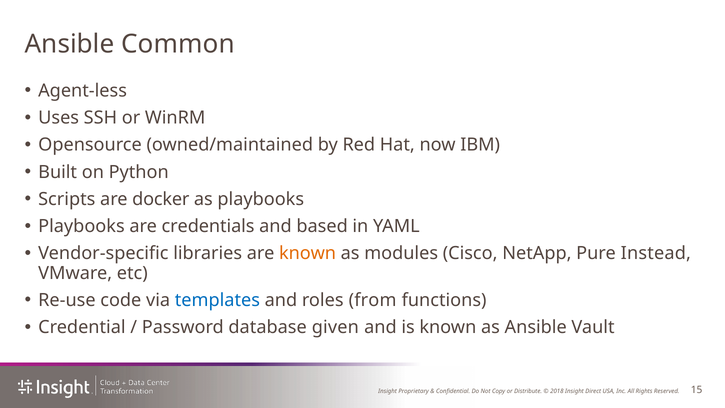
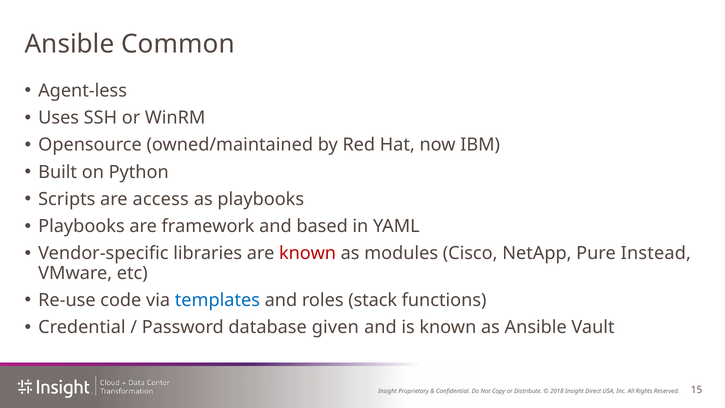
docker: docker -> access (161, 199)
credentials: credentials -> framework (208, 226)
known colour: orange -> red (308, 253)
from: from -> stack (373, 300)
